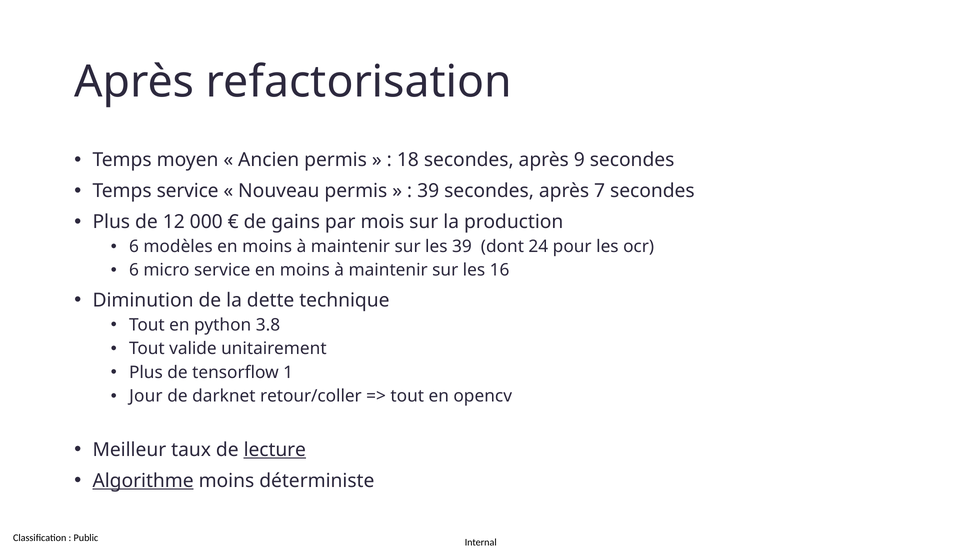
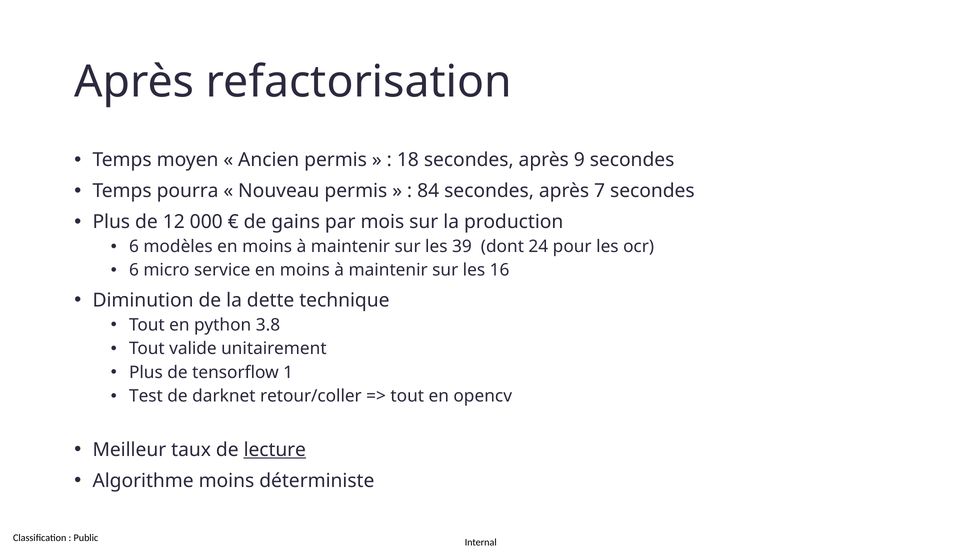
Temps service: service -> pourra (188, 191)
39: 39 -> 84 (428, 191)
Jour: Jour -> Test (146, 396)
Algorithme underline: present -> none (143, 481)
